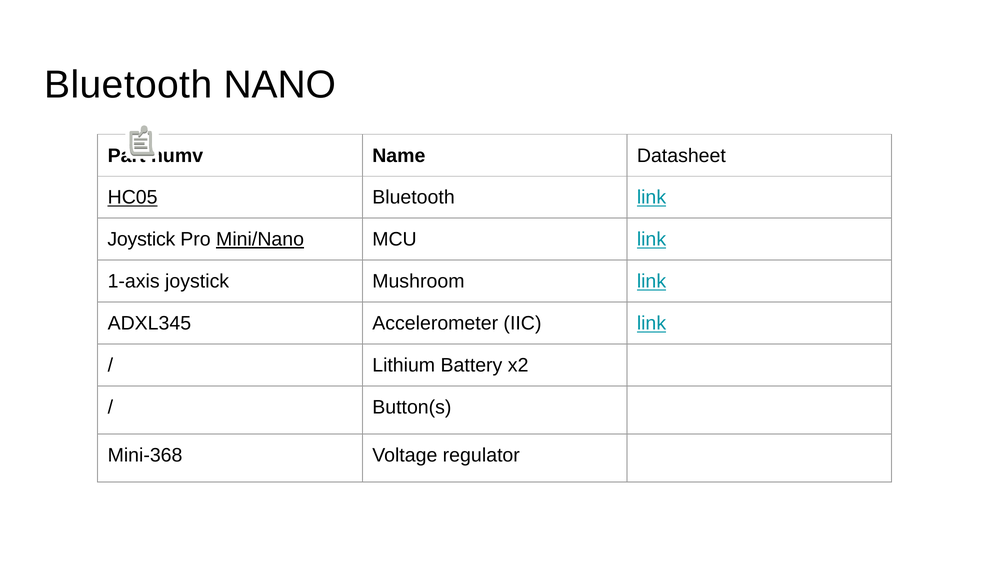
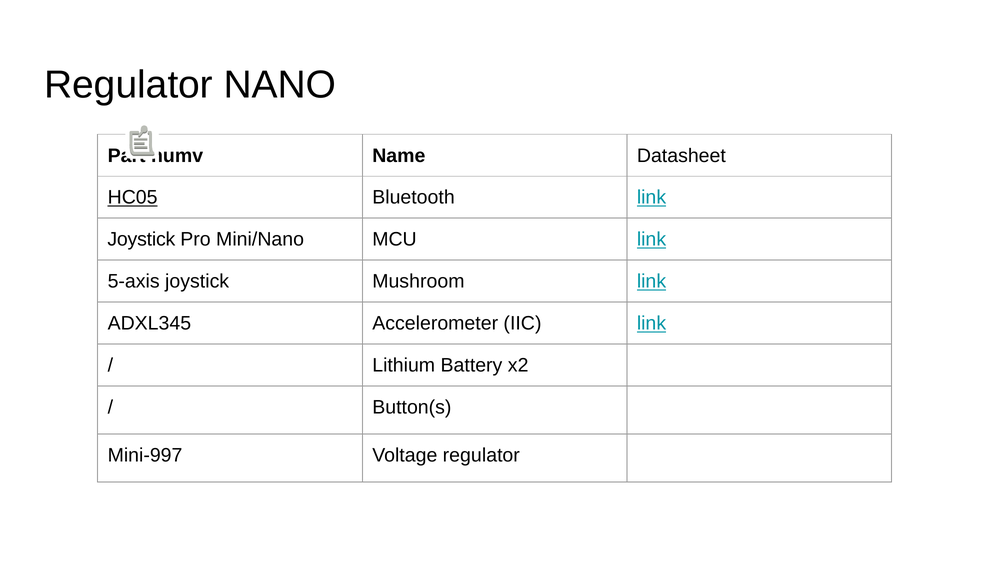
Bluetooth: Bluetooth -> Regulator (129, 85)
Mini/Nano underline: present -> none (260, 239)
1-axis: 1-axis -> 5-axis (134, 281)
Mini-368: Mini-368 -> Mini-997 (145, 455)
